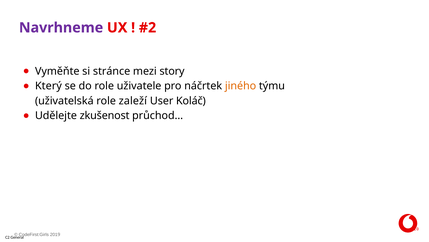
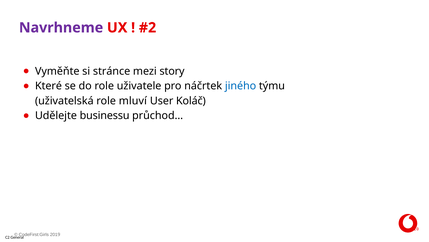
Který: Který -> Které (48, 86)
jiného colour: orange -> blue (241, 86)
zaleží: zaleží -> mluví (133, 101)
zkušenost: zkušenost -> businessu (105, 115)
